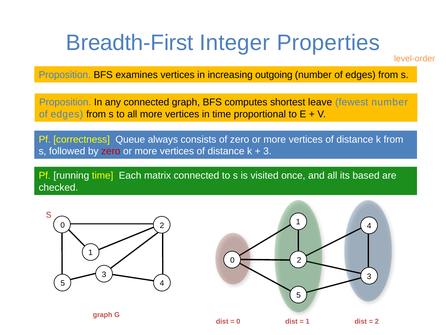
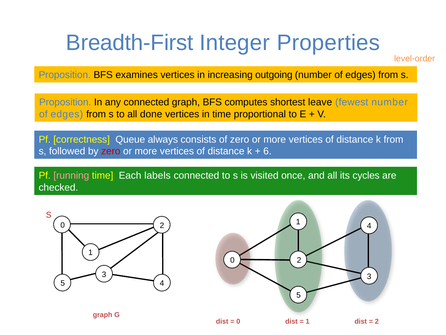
all more: more -> done (151, 114)
3: 3 -> 6 (267, 151)
running colour: white -> pink (71, 175)
matrix: matrix -> labels (157, 175)
based: based -> cycles (366, 175)
